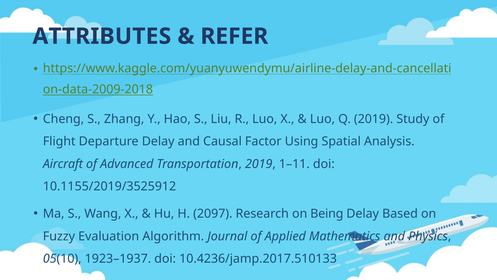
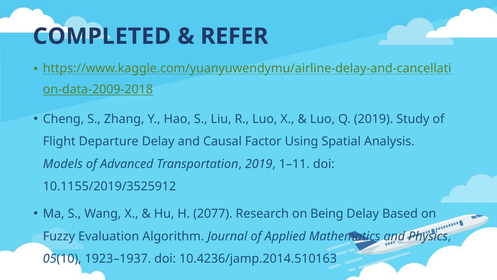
ATTRIBUTES: ATTRIBUTES -> COMPLETED (102, 36)
Aircraft: Aircraft -> Models (63, 164)
2097: 2097 -> 2077 (213, 214)
10.4236/jamp.2017.510133: 10.4236/jamp.2017.510133 -> 10.4236/jamp.2014.510163 (258, 258)
